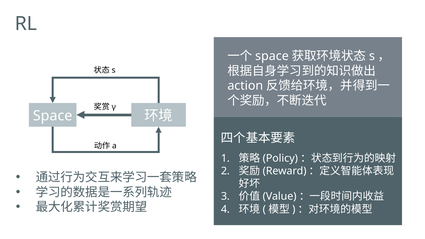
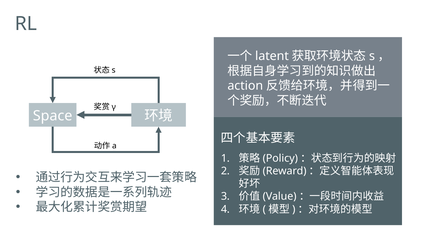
space: space -> latent (272, 56)
